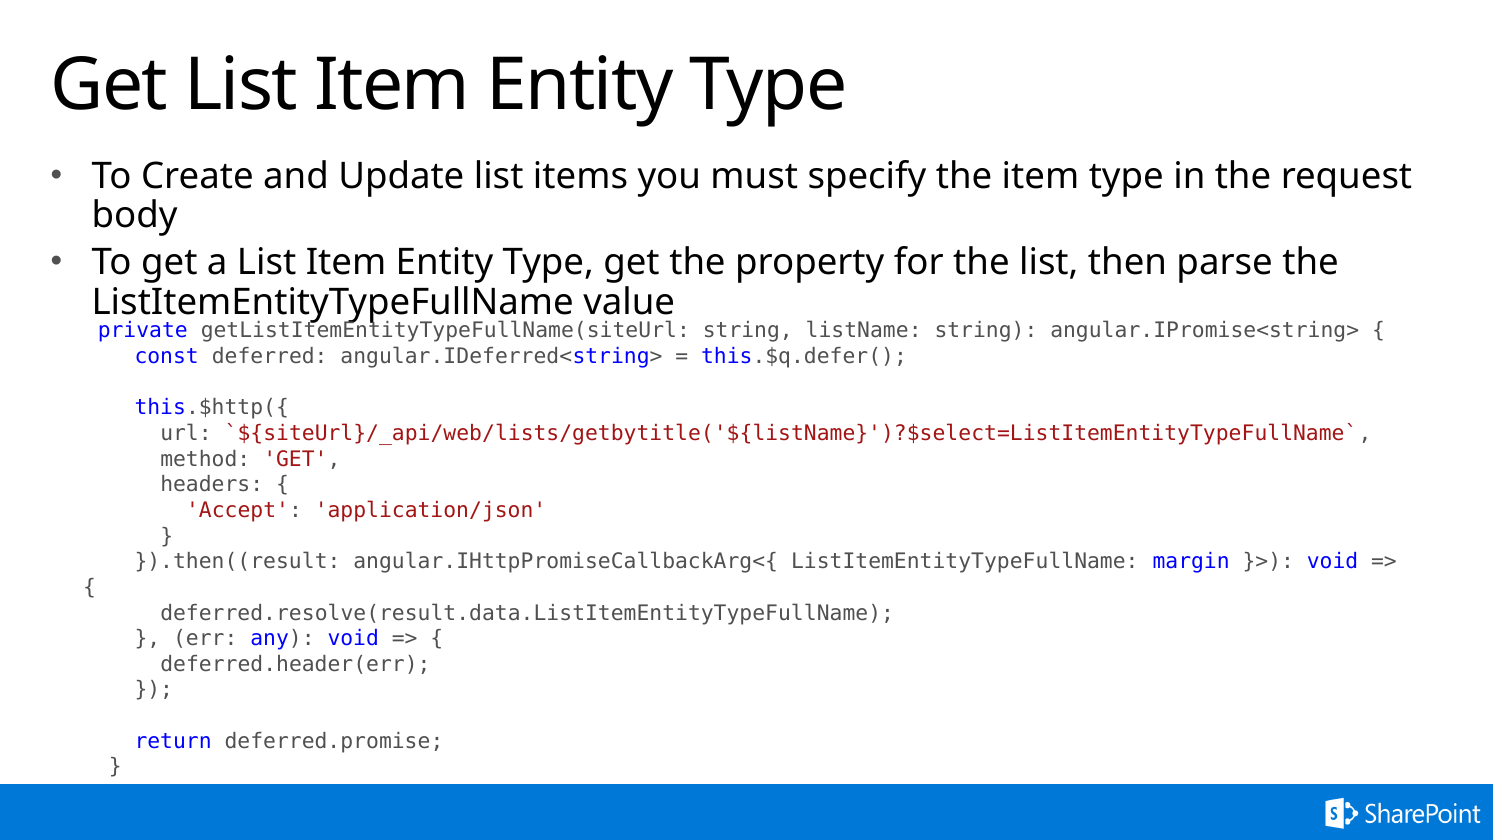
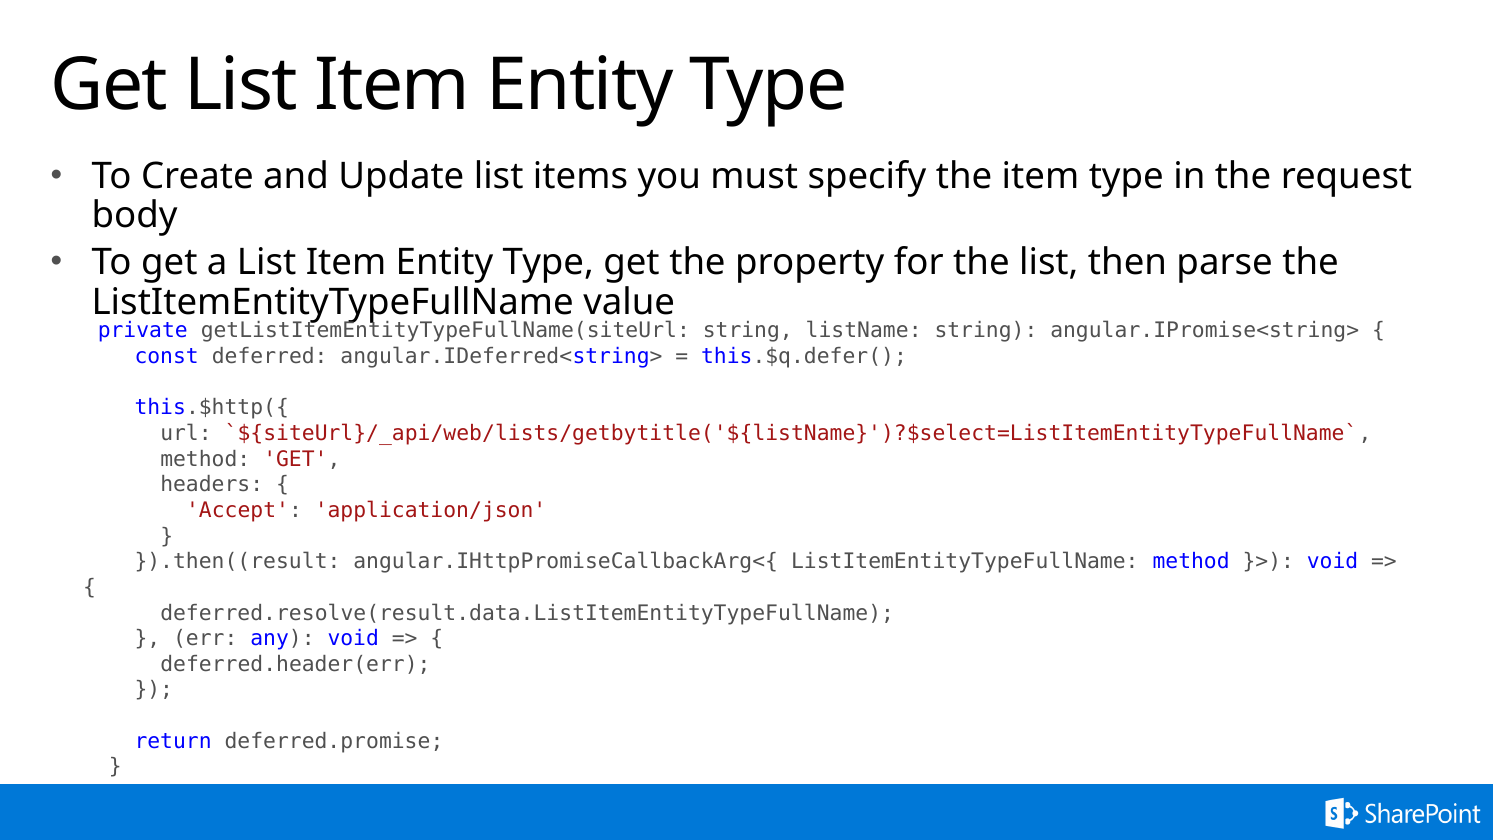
ListItemEntityTypeFullName margin: margin -> method (1191, 562)
